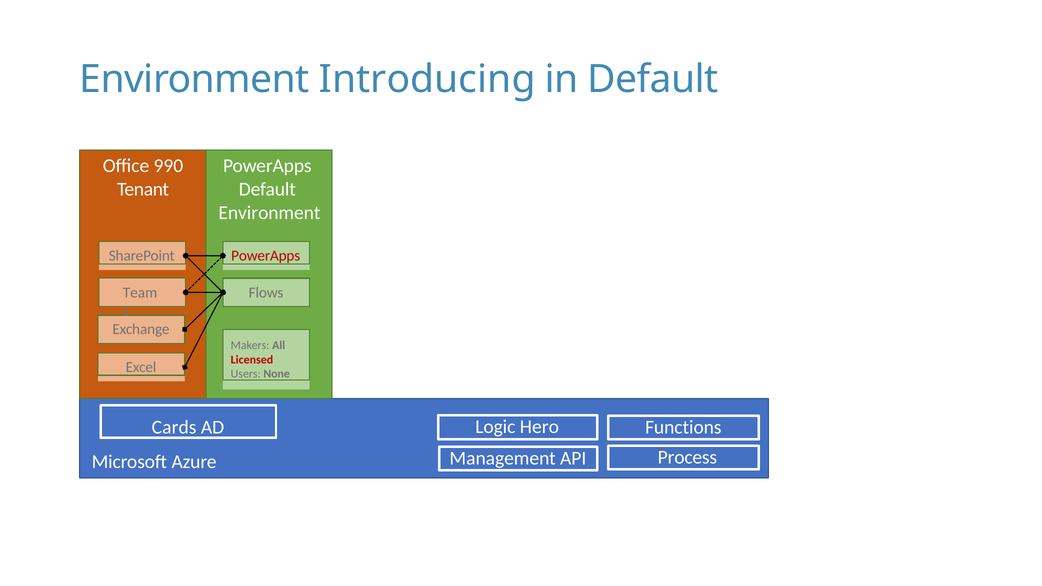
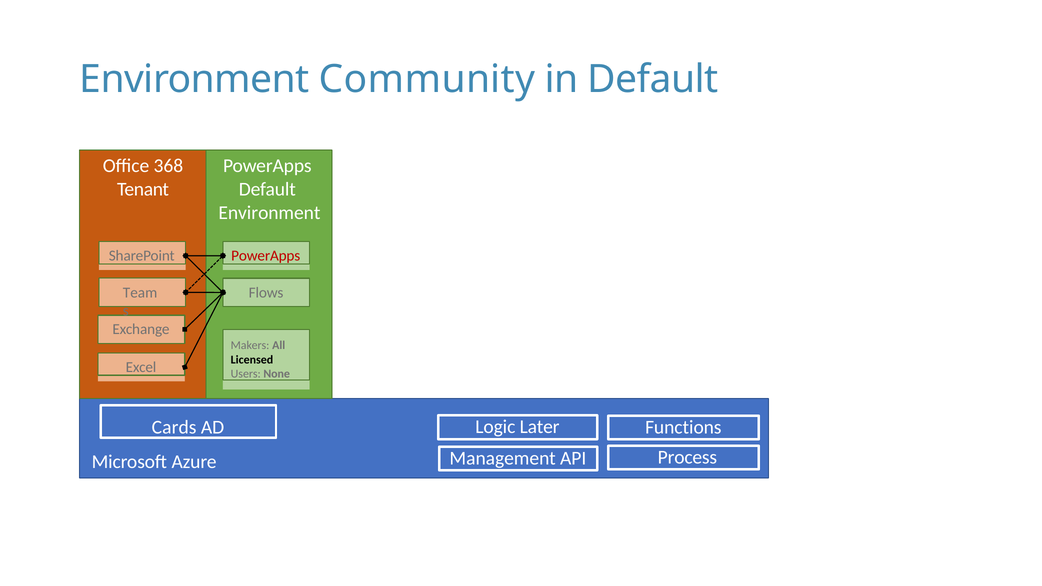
Introducing: Introducing -> Community (427, 79)
990: 990 -> 368 (168, 166)
Licensed colour: red -> black (252, 360)
Hero: Hero -> Later (540, 427)
